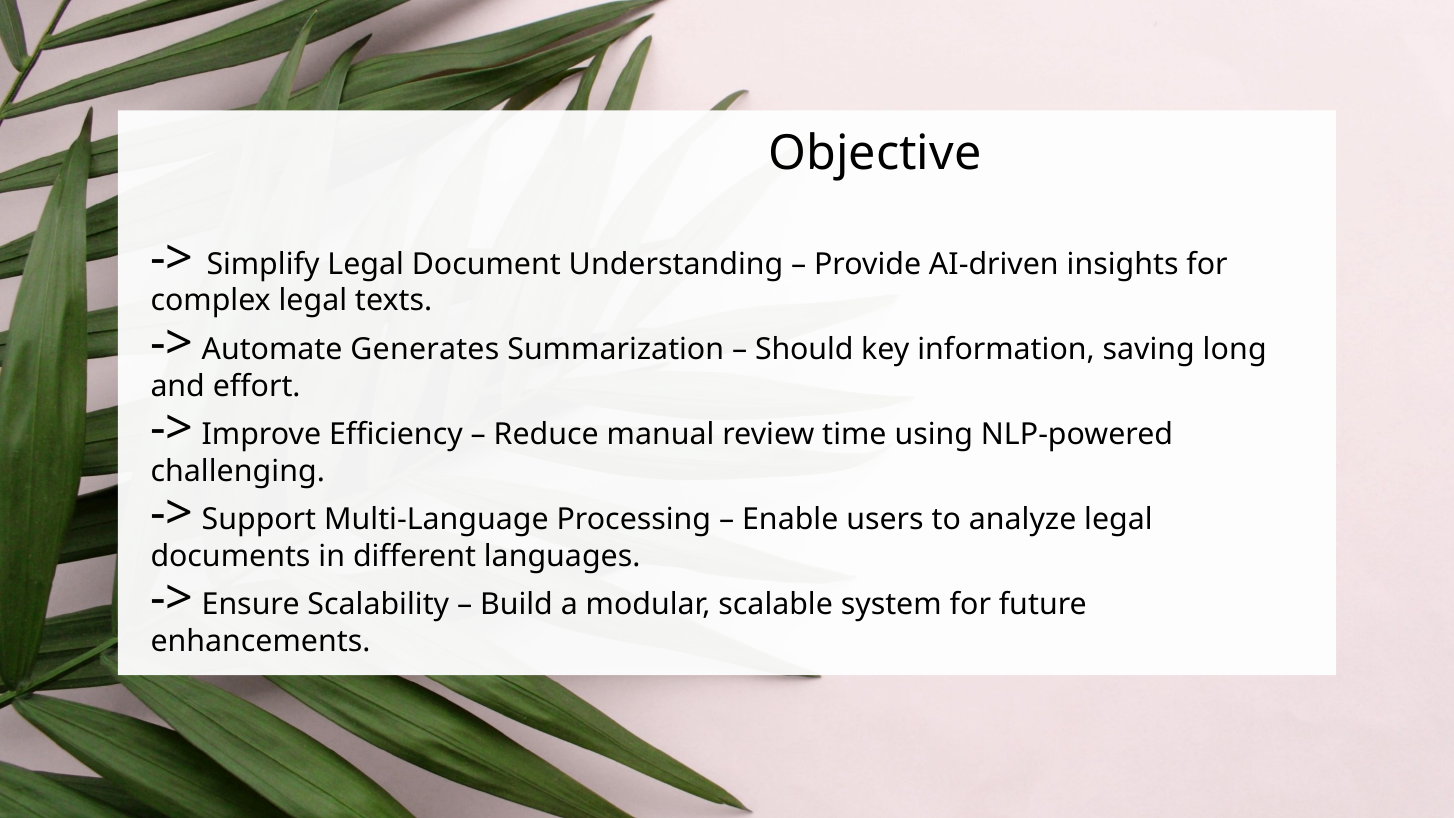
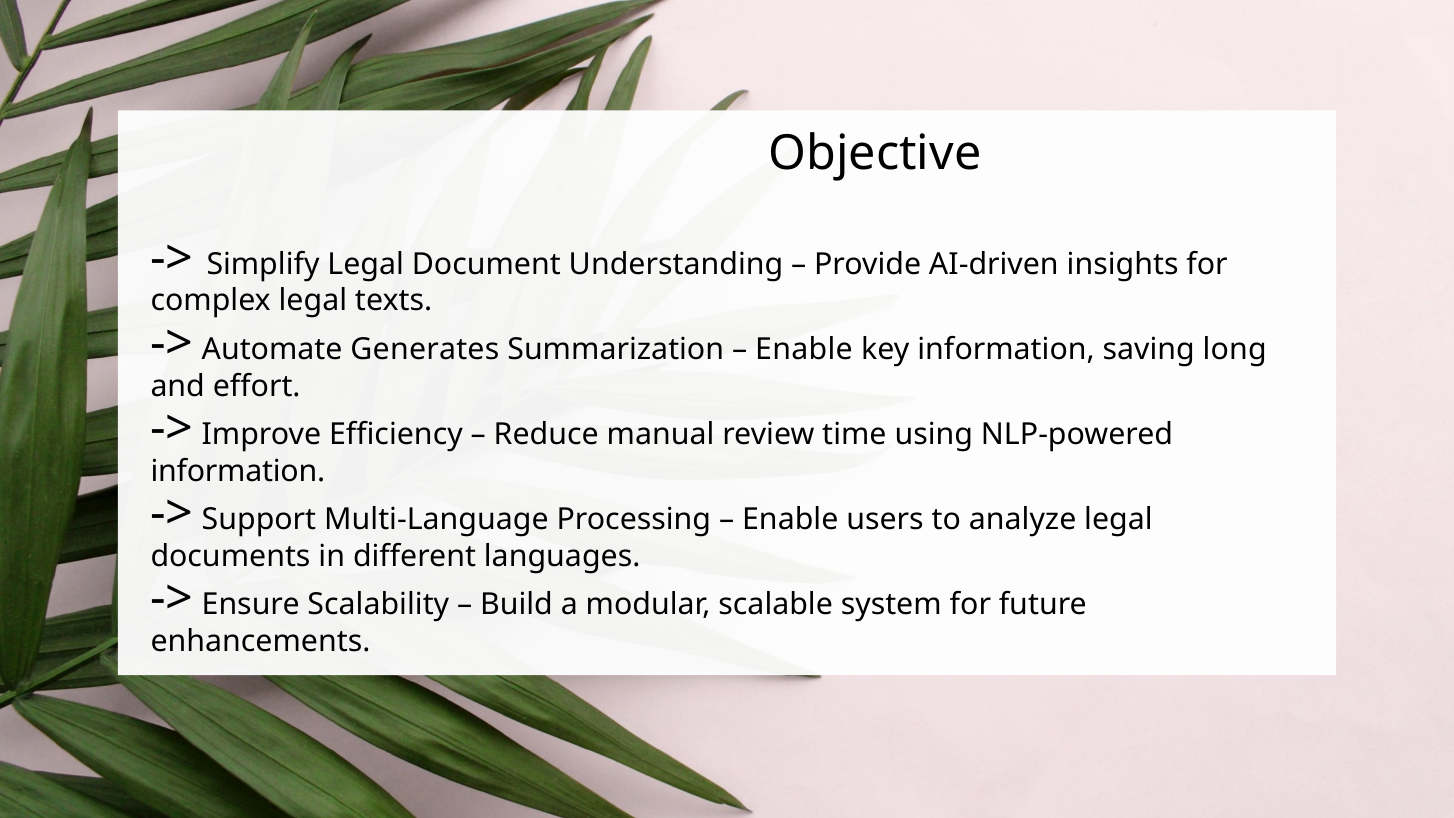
Should: Should -> Enable (804, 349)
challenging: challenging -> information (238, 471)
